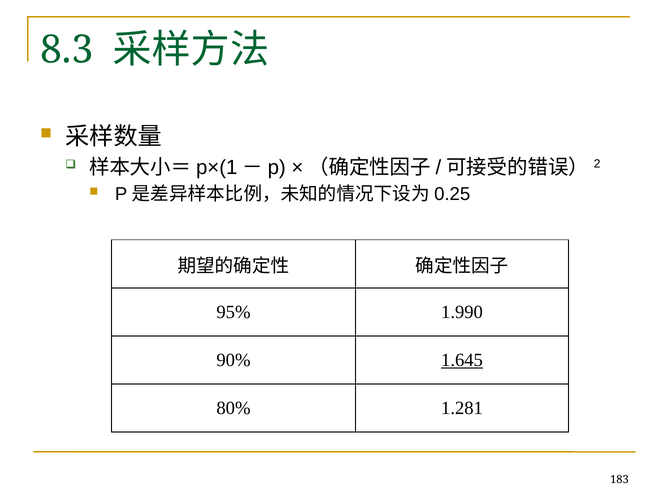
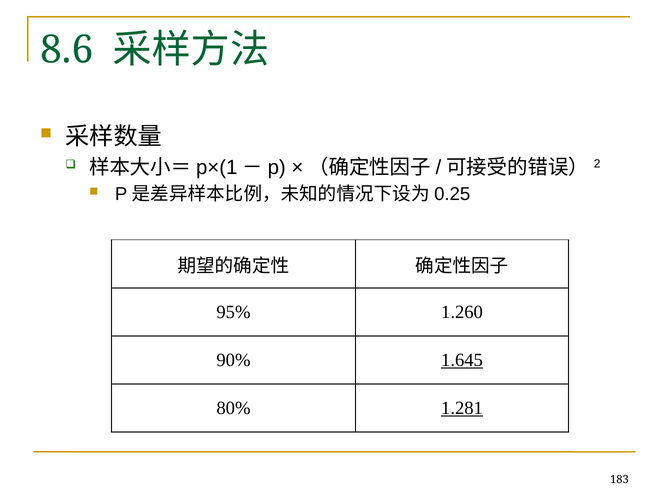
8.3: 8.3 -> 8.6 (67, 50)
1.990: 1.990 -> 1.260 (462, 312)
1.281 underline: none -> present (462, 408)
